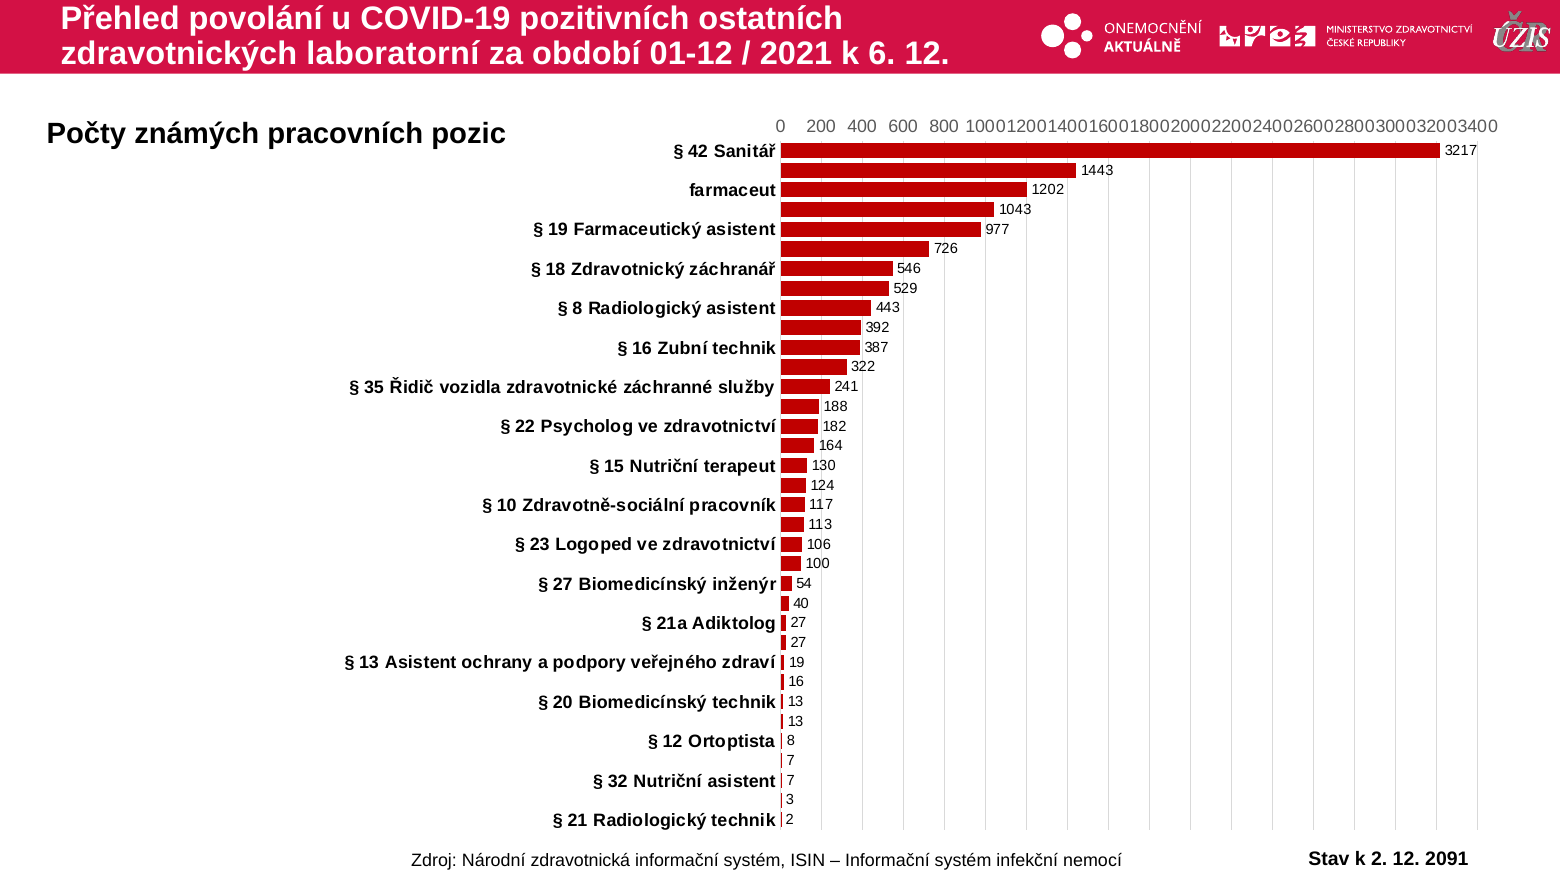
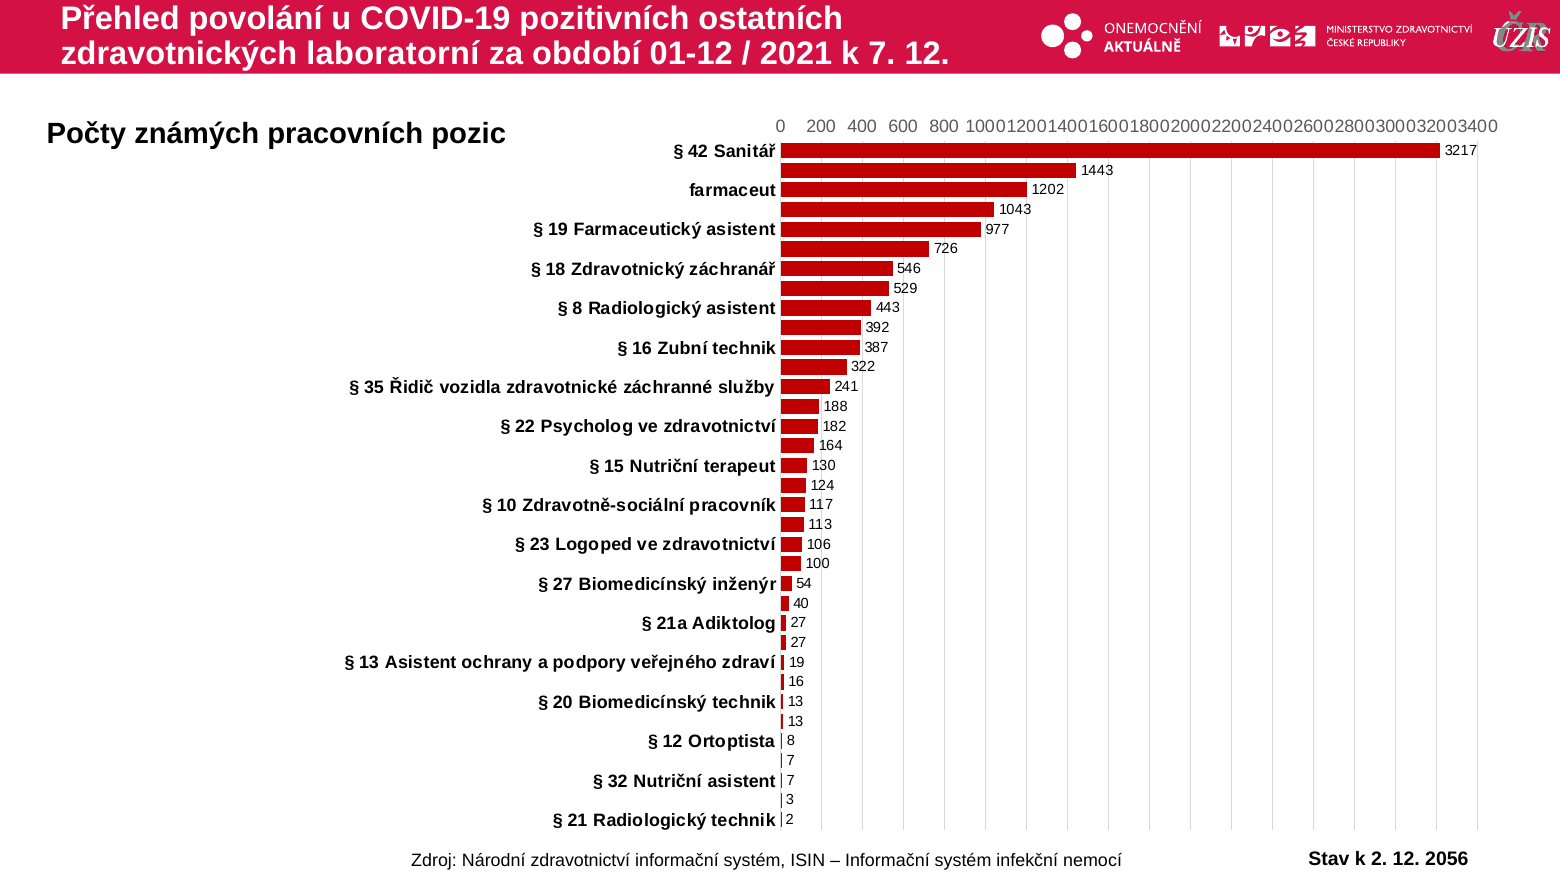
k 6: 6 -> 7 (882, 54)
2091: 2091 -> 2056 (1447, 858)
Národní zdravotnická: zdravotnická -> zdravotnictví (580, 860)
